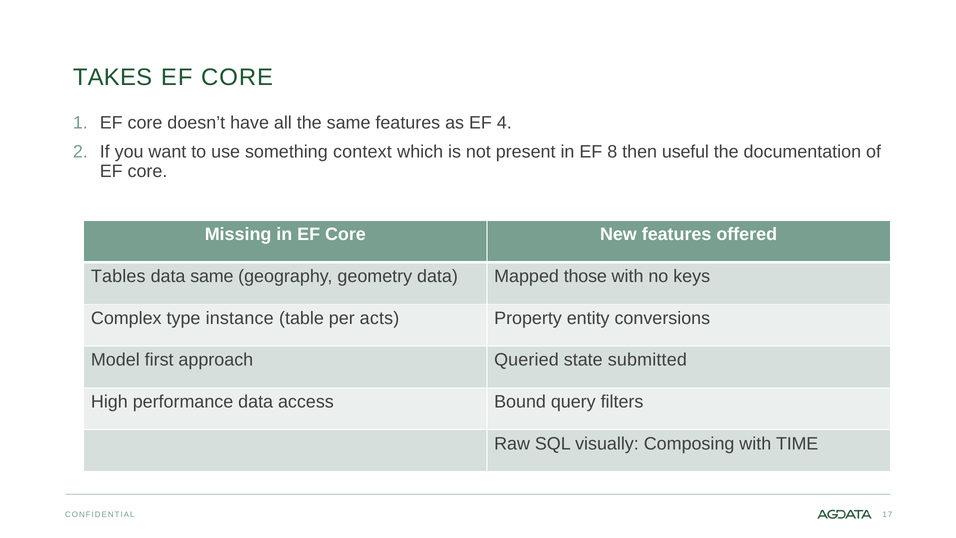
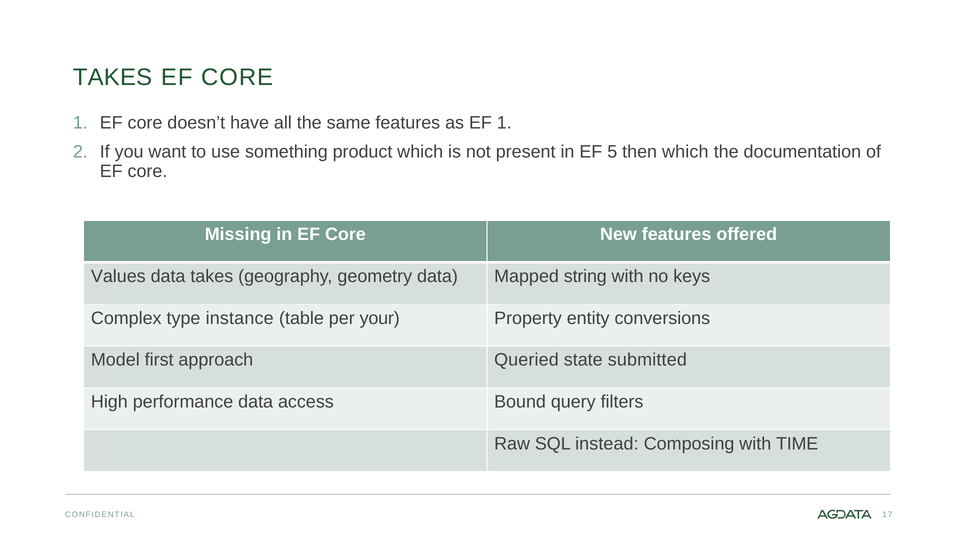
EF 4: 4 -> 1 (504, 123)
context: context -> product (363, 152)
8: 8 -> 5 (612, 152)
then useful: useful -> which (685, 152)
Tables: Tables -> Values (118, 276)
data same: same -> takes (212, 276)
those: those -> string (585, 276)
acts: acts -> your (380, 318)
visually: visually -> instead (607, 443)
